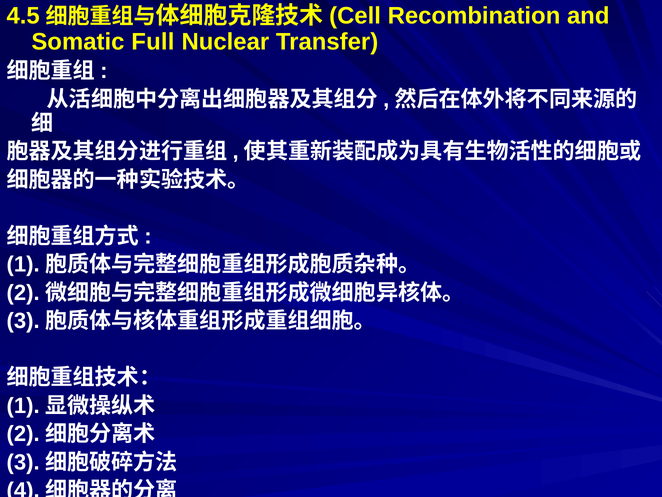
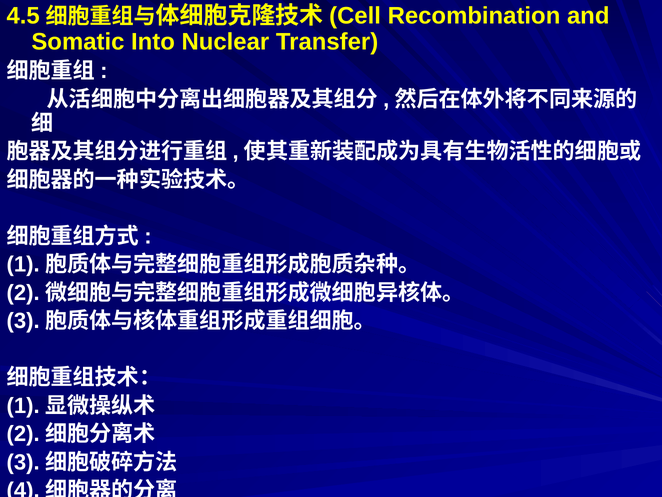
Full: Full -> Into (153, 42)
